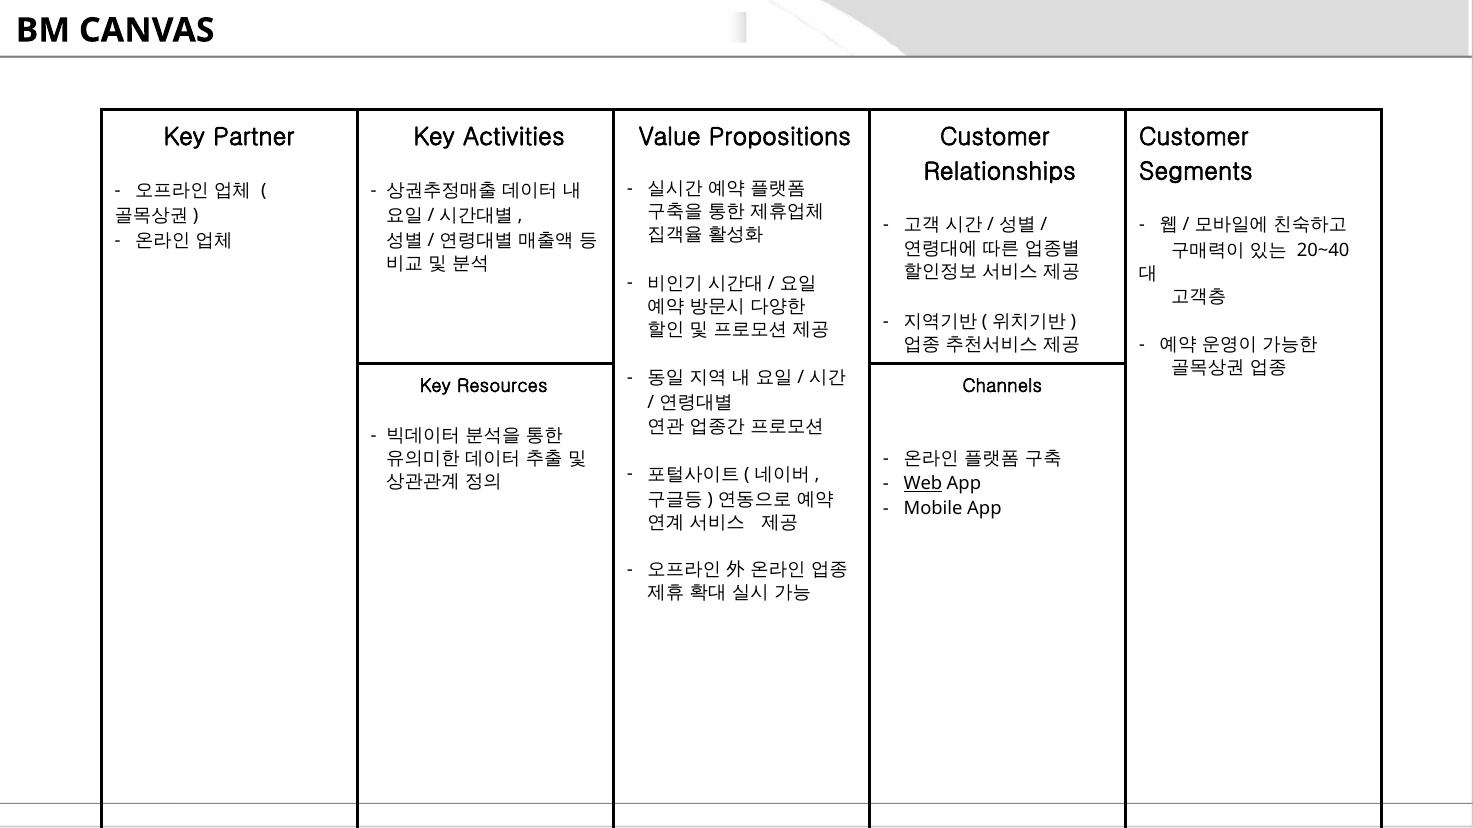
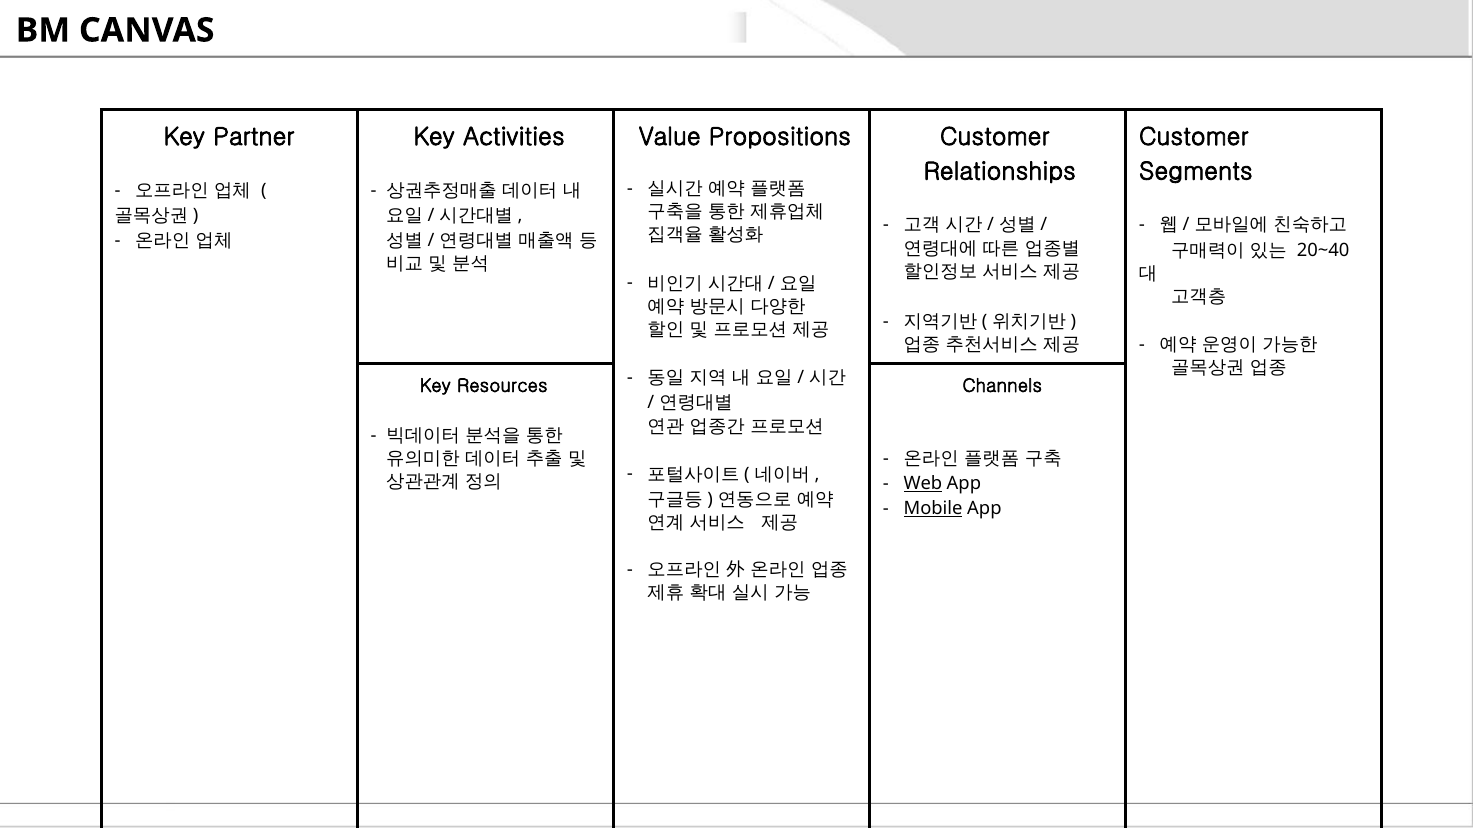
Mobile underline: none -> present (933, 509)
